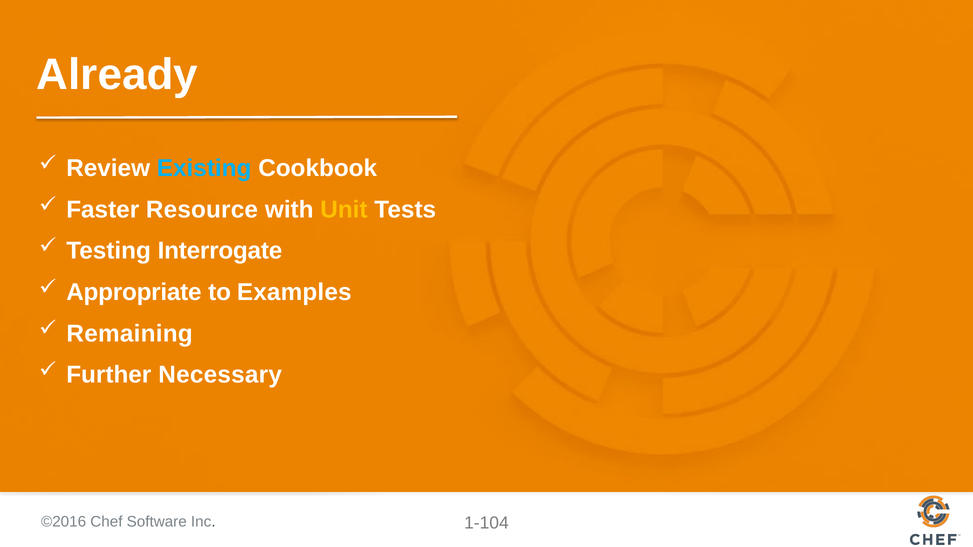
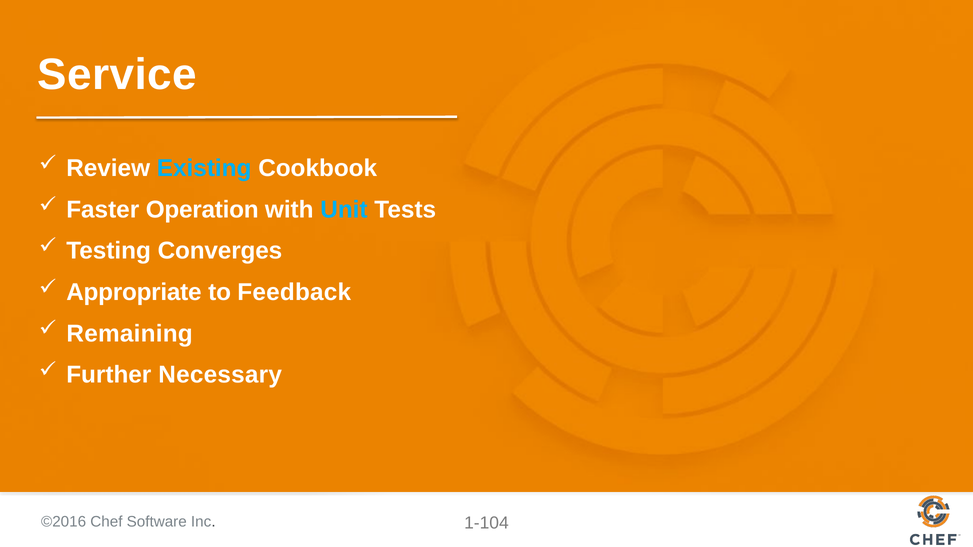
Already: Already -> Service (117, 75)
Resource: Resource -> Operation (202, 210)
Unit colour: yellow -> light blue (344, 210)
Interrogate: Interrogate -> Converges (220, 251)
Examples: Examples -> Feedback (294, 292)
